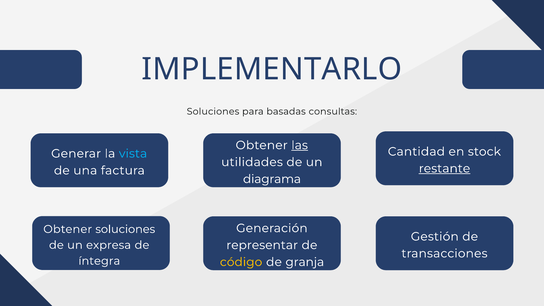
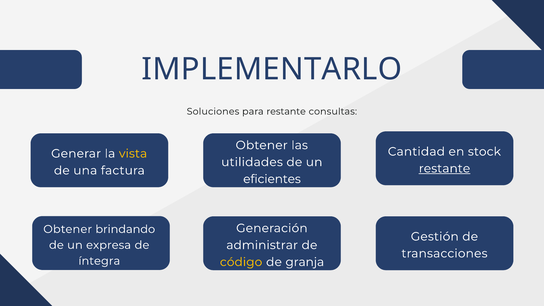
para basadas: basadas -> restante (286, 111)
las underline: present -> none (300, 145)
vista colour: light blue -> yellow (133, 154)
diagrama: diagrama -> eficientes (272, 179)
Obtener soluciones: soluciones -> brindando (125, 229)
representar: representar -> administrar (262, 245)
